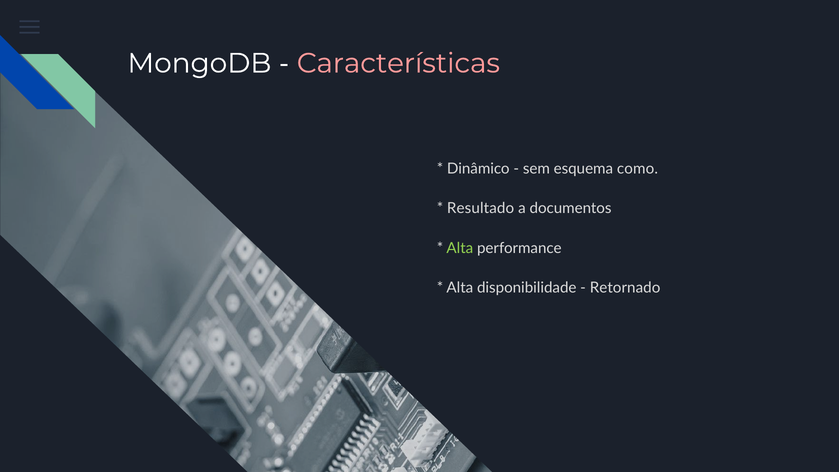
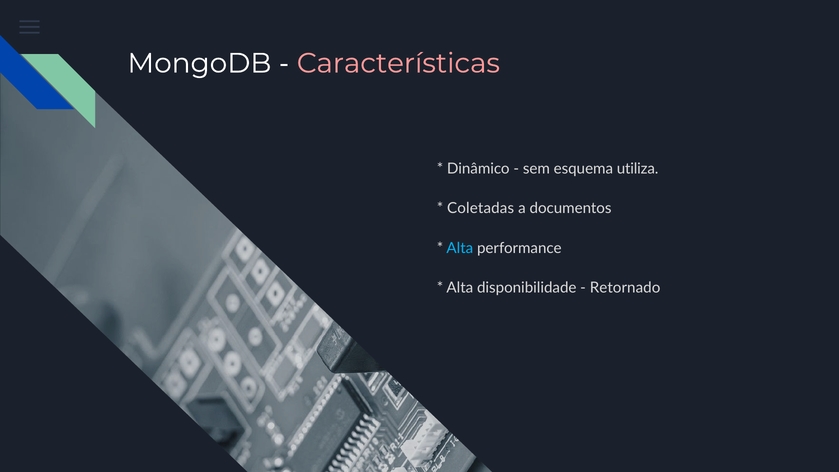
como: como -> utiliza (638, 169)
Resultado: Resultado -> Coletadas (481, 208)
Alta colour: light green -> light blue (460, 248)
